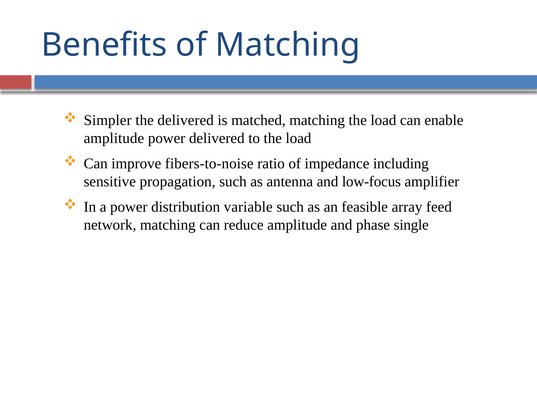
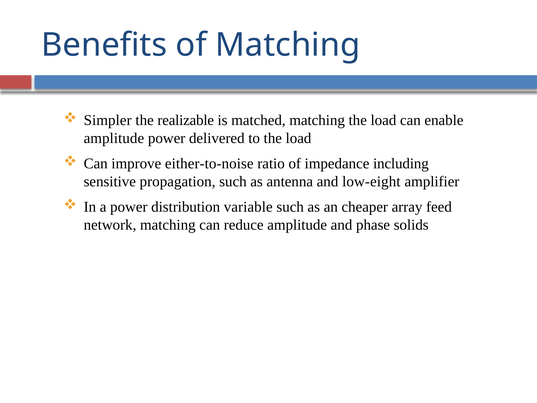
the delivered: delivered -> realizable (186, 120)
fibers-to-noise: fibers-to-noise -> either-to-noise (209, 163)
low-focus: low-focus -> low-eight (371, 181)
feasible: feasible -> cheaper (365, 207)
single: single -> solids (411, 225)
